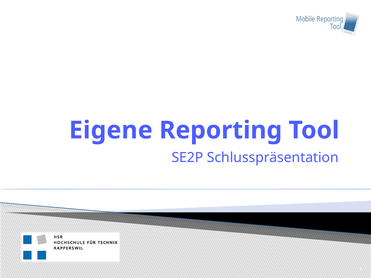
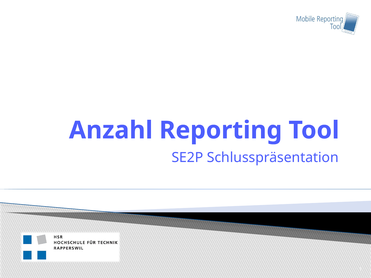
Eigene: Eigene -> Anzahl (111, 130)
